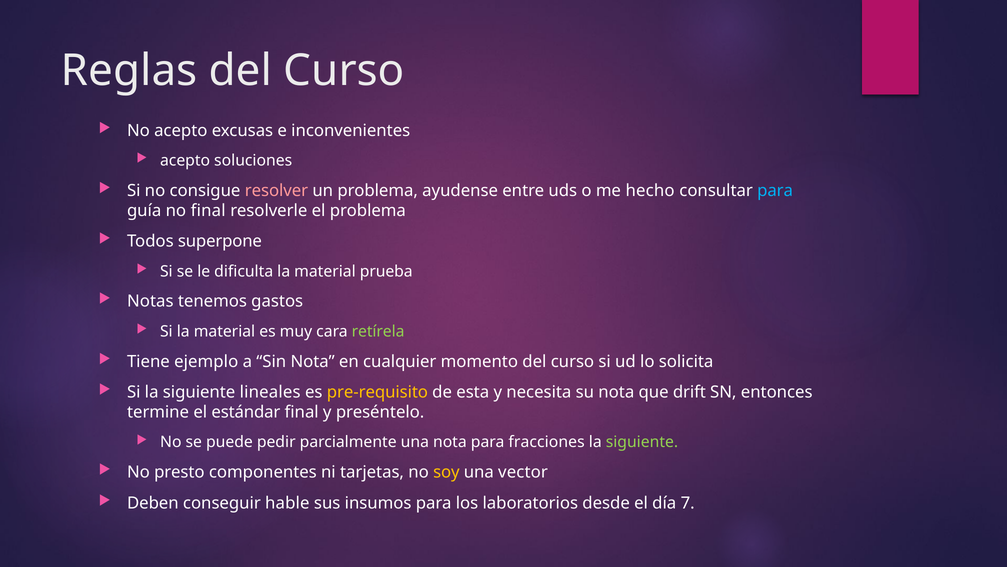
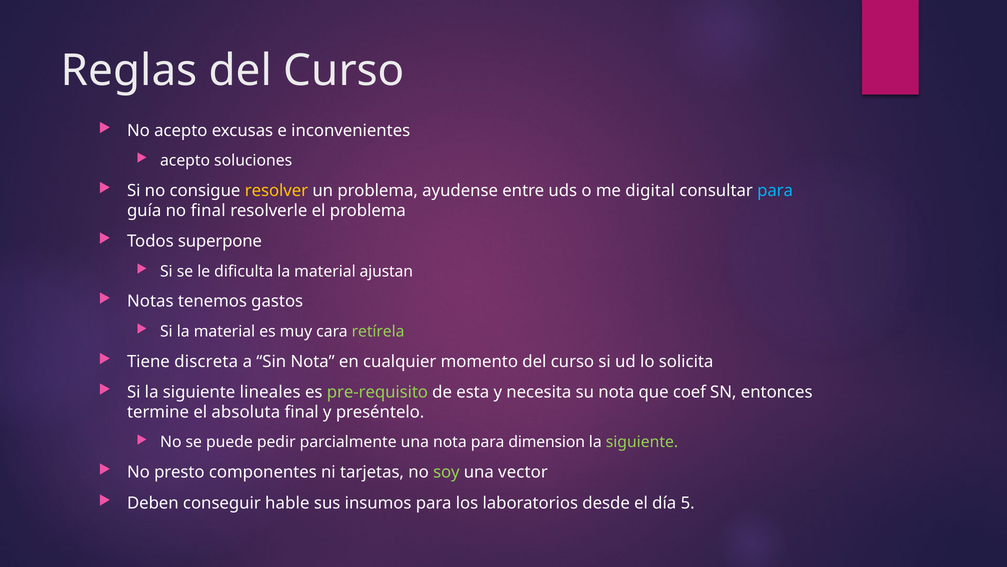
resolver colour: pink -> yellow (276, 190)
hecho: hecho -> digital (650, 190)
prueba: prueba -> ajustan (386, 271)
ejemplo: ejemplo -> discreta (206, 361)
pre-requisito colour: yellow -> light green (377, 392)
drift: drift -> coef (689, 392)
estándar: estándar -> absoluta (246, 412)
fracciones: fracciones -> dimension (547, 442)
soy colour: yellow -> light green (446, 472)
7: 7 -> 5 (688, 503)
